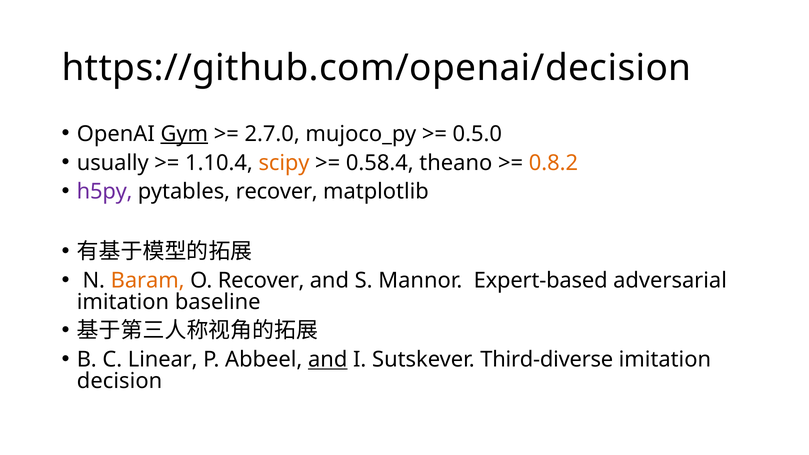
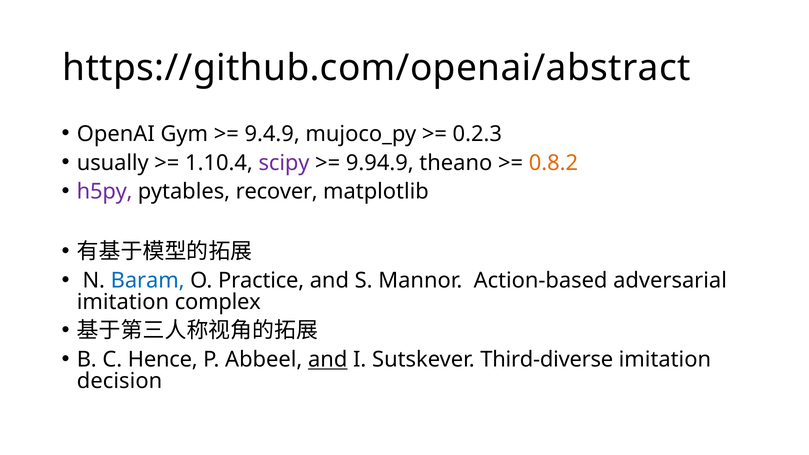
https://github.com/openai/decision: https://github.com/openai/decision -> https://github.com/openai/abstract (376, 68)
Gym underline: present -> none (184, 134)
2.7.0: 2.7.0 -> 9.4.9 (272, 134)
0.5.0: 0.5.0 -> 0.2.3 (477, 134)
scipy colour: orange -> purple (284, 163)
0.58.4: 0.58.4 -> 9.94.9 (380, 163)
Baram colour: orange -> blue (148, 281)
O Recover: Recover -> Practice (261, 281)
Expert-based: Expert-based -> Action-based (541, 281)
baseline: baseline -> complex (218, 302)
Linear: Linear -> Hence (163, 360)
